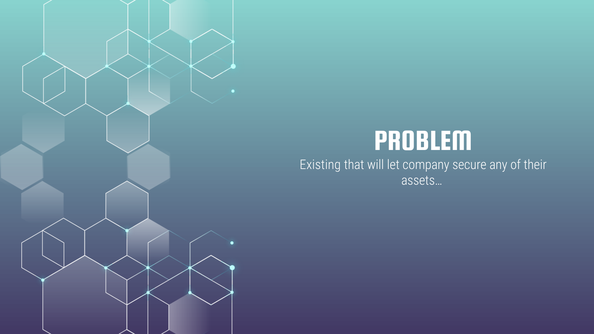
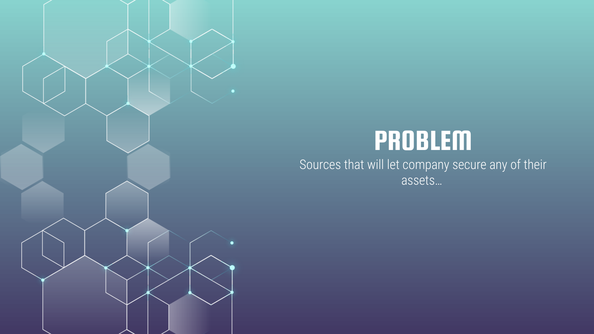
Existing: Existing -> Sources (320, 165)
